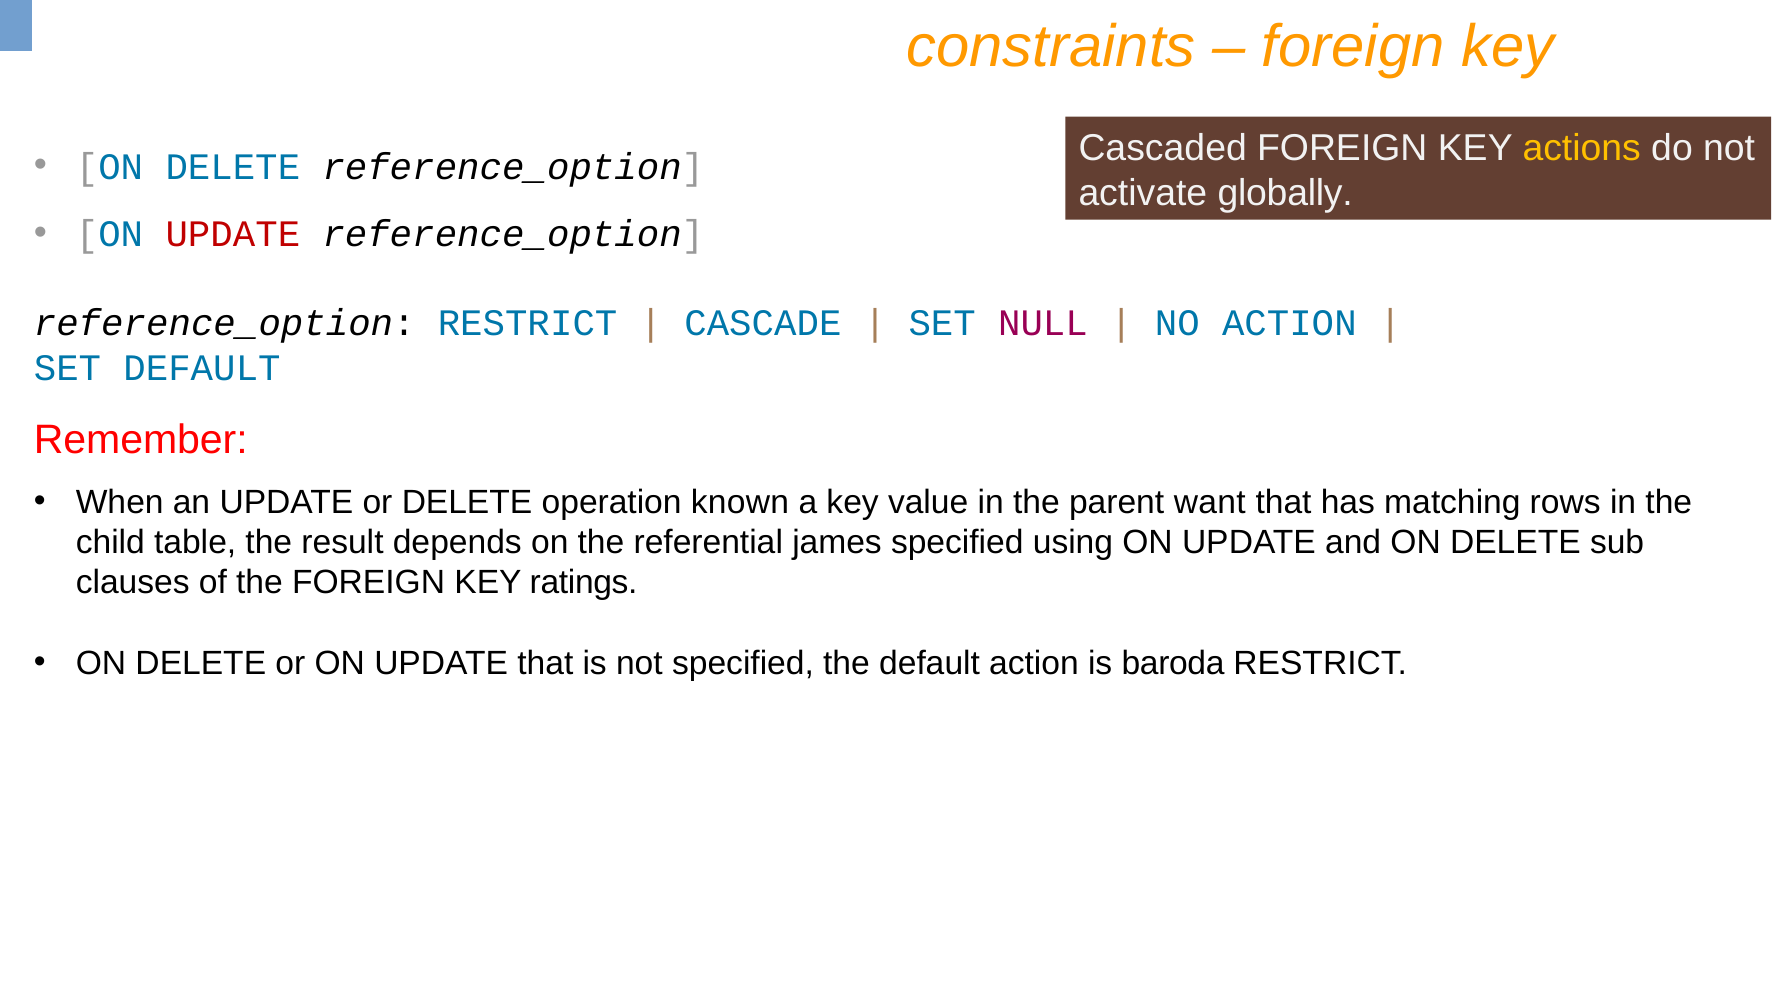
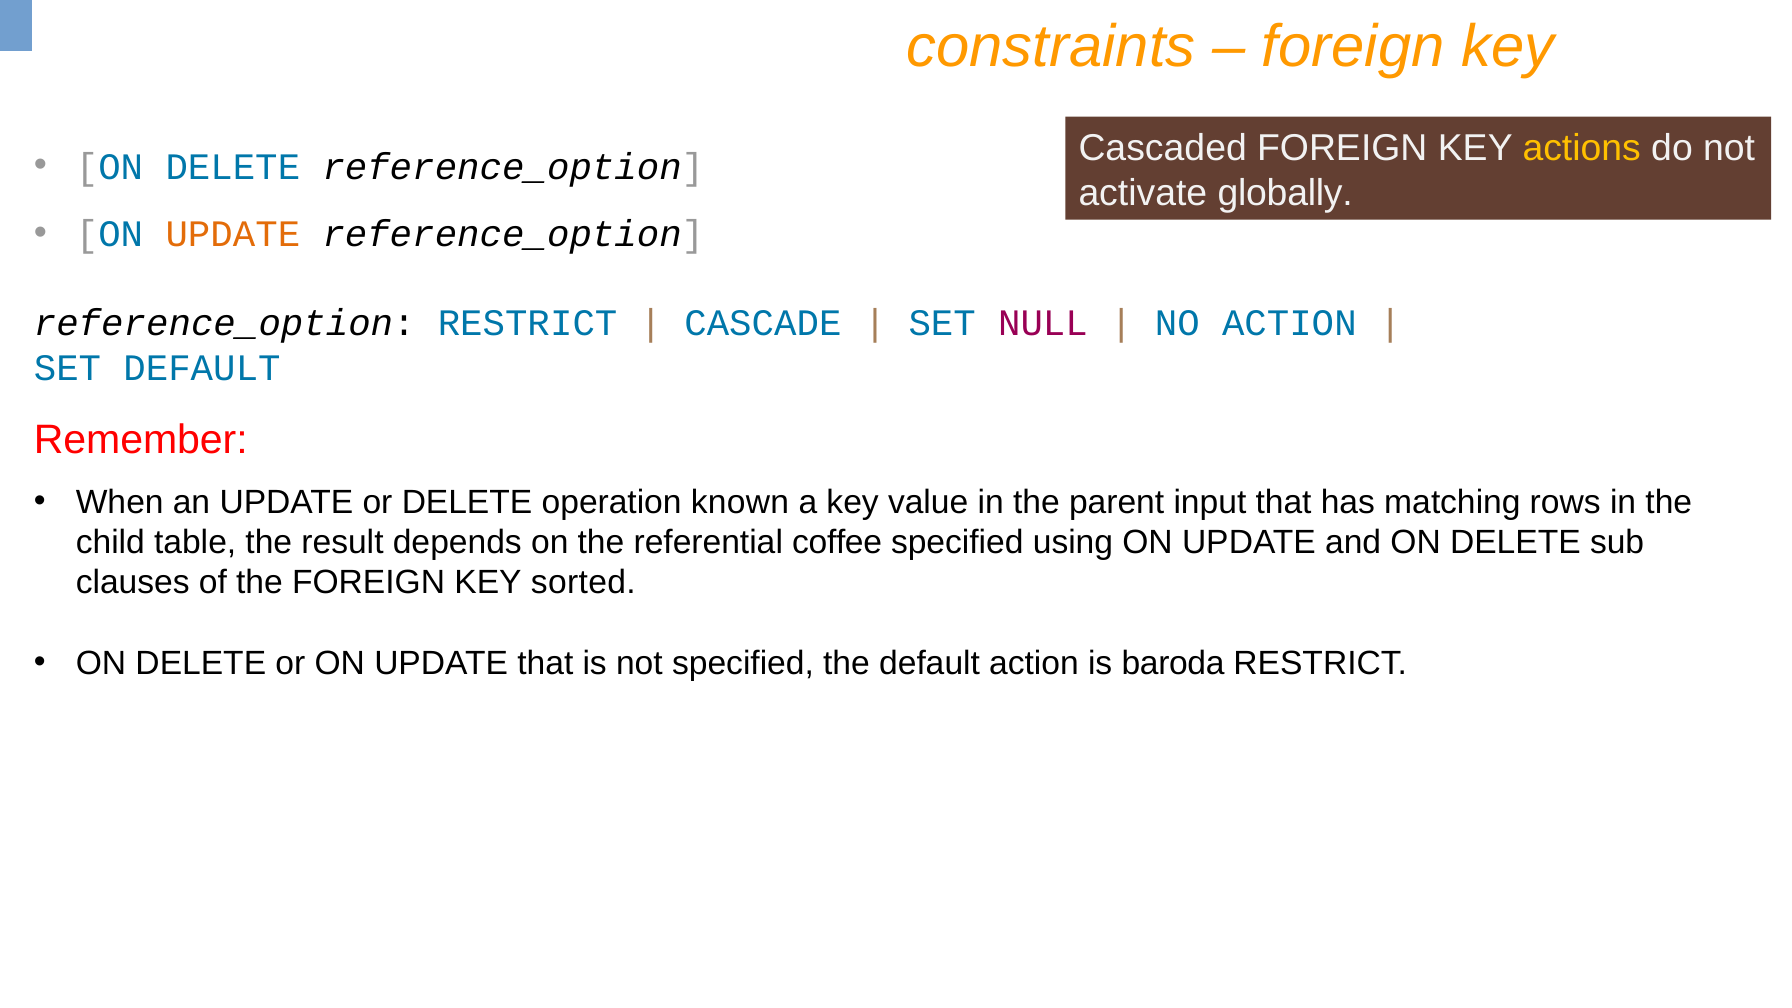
UPDATE colour: red -> orange (233, 234)
want: want -> input (1210, 502)
james: james -> coffee (837, 542)
ratings: ratings -> sorted (583, 583)
